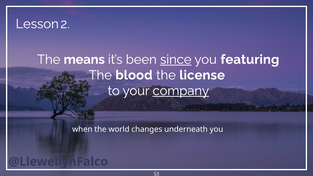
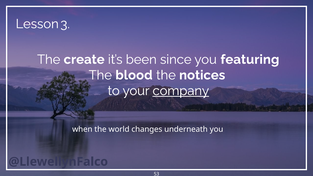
2: 2 -> 3 (65, 24)
means: means -> create (84, 60)
since underline: present -> none (176, 60)
license: license -> notices (202, 75)
